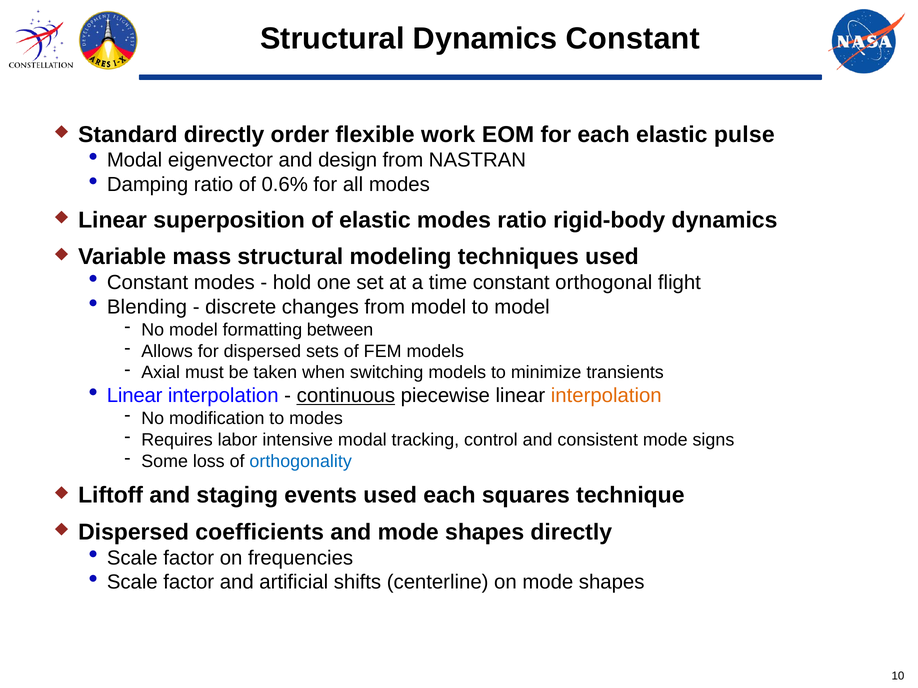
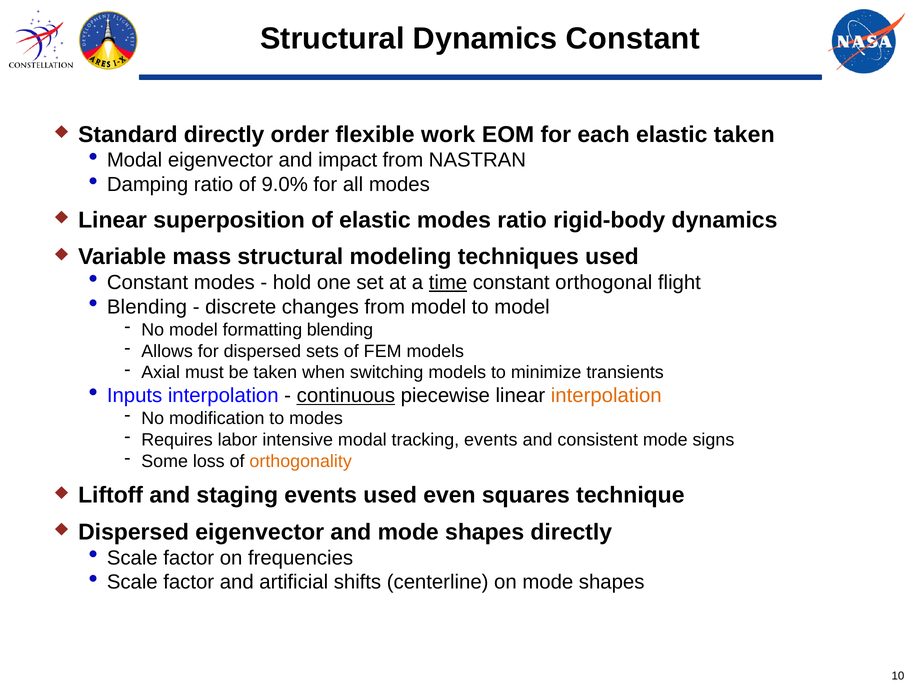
elastic pulse: pulse -> taken (744, 135)
design: design -> impact (348, 160)
0.6%: 0.6% -> 9.0% (285, 185)
time underline: none -> present (448, 283)
formatting between: between -> blending (340, 330)
Linear: Linear -> Inputs (135, 396)
tracking control: control -> events (491, 440)
orthogonality colour: blue -> orange (301, 462)
used each: each -> even (449, 496)
Dispersed coefficients: coefficients -> eigenvector (260, 532)
